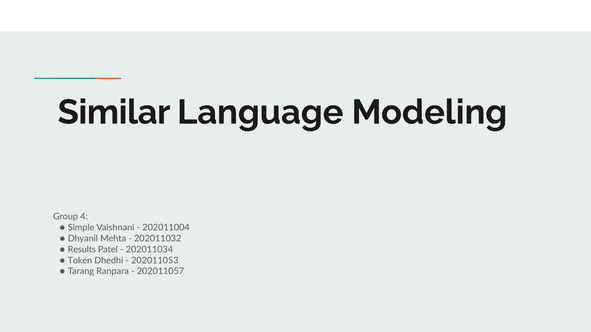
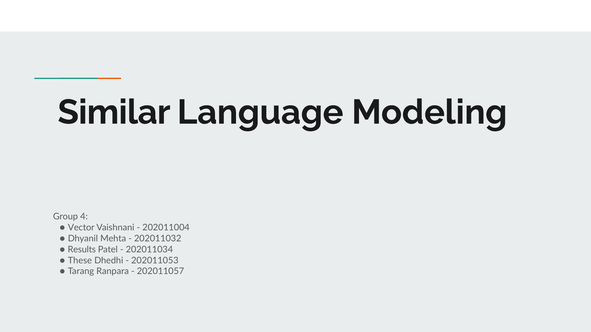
Simple: Simple -> Vector (81, 228)
Token: Token -> These (80, 261)
